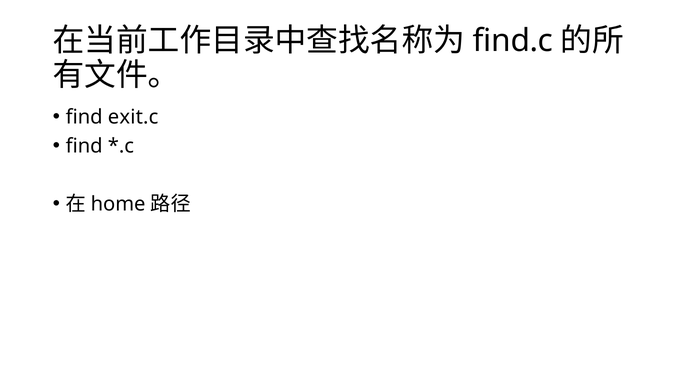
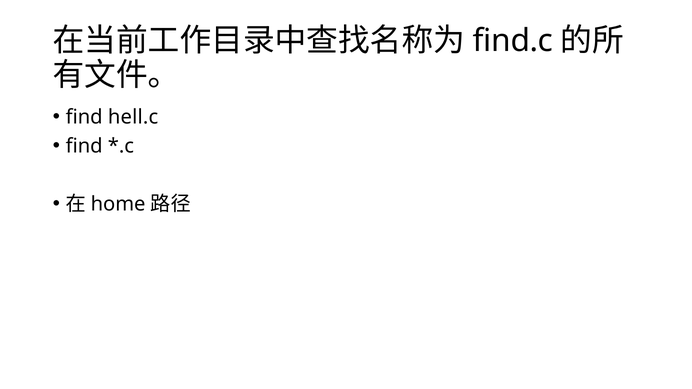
exit.c: exit.c -> hell.c (133, 117)
